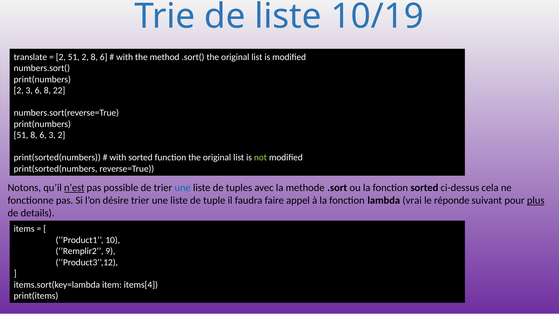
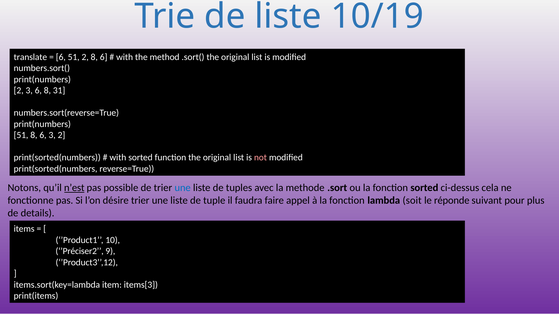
2: 2 -> 6 (61, 57)
22: 22 -> 31 (59, 91)
not colour: light green -> pink (260, 158)
vrai: vrai -> soit (412, 201)
plus underline: present -> none (536, 201)
’Remplir2: ’Remplir2 -> ’Préciser2 (80, 252)
items[4: items[4 -> items[3 (141, 285)
